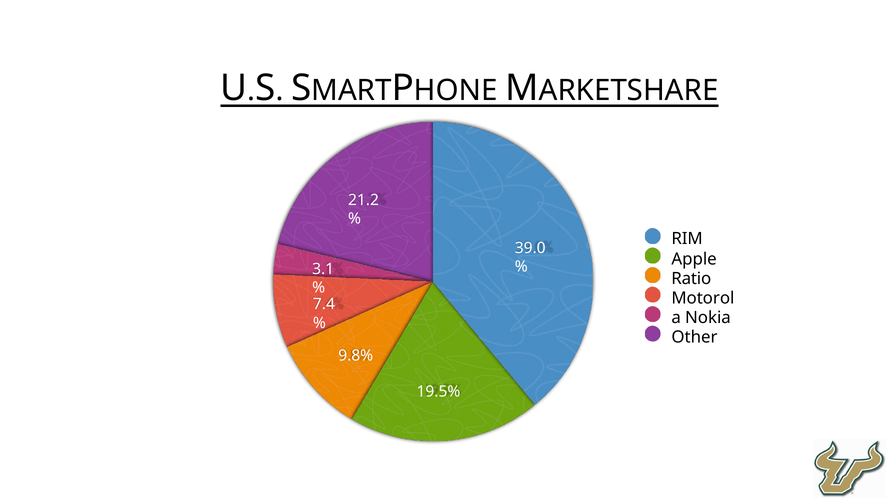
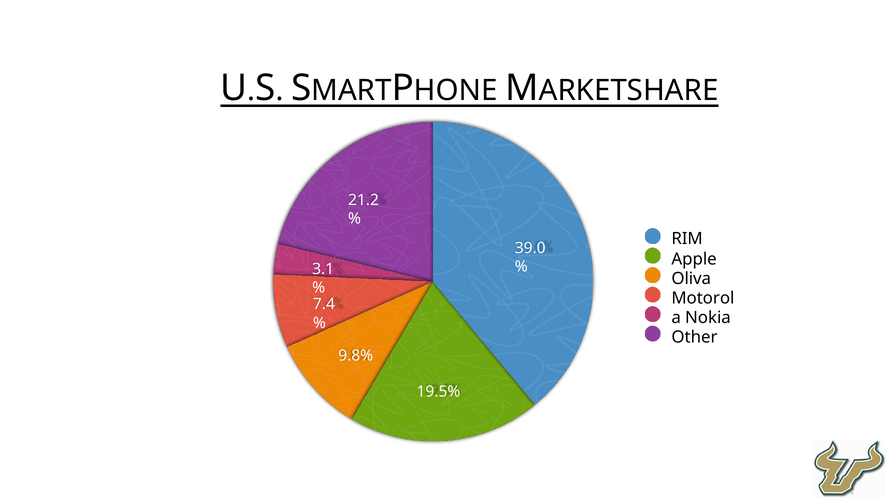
Ratio: Ratio -> Oliva (691, 279)
